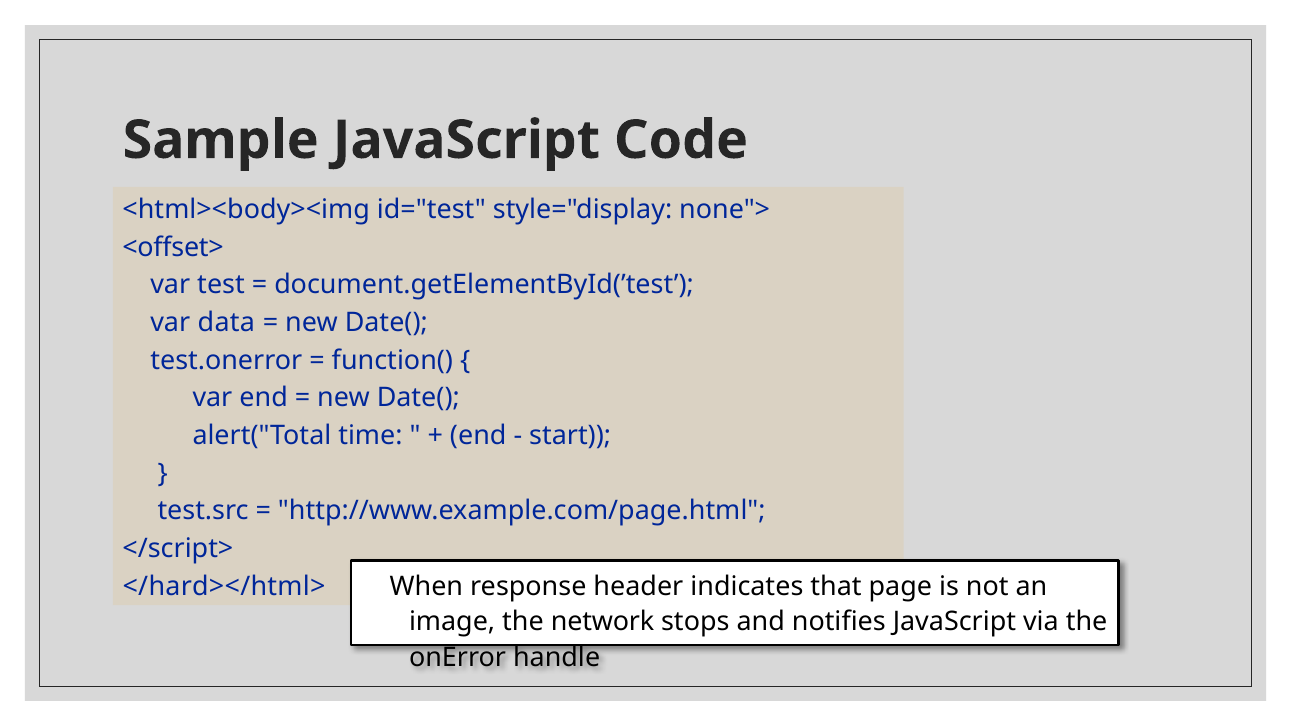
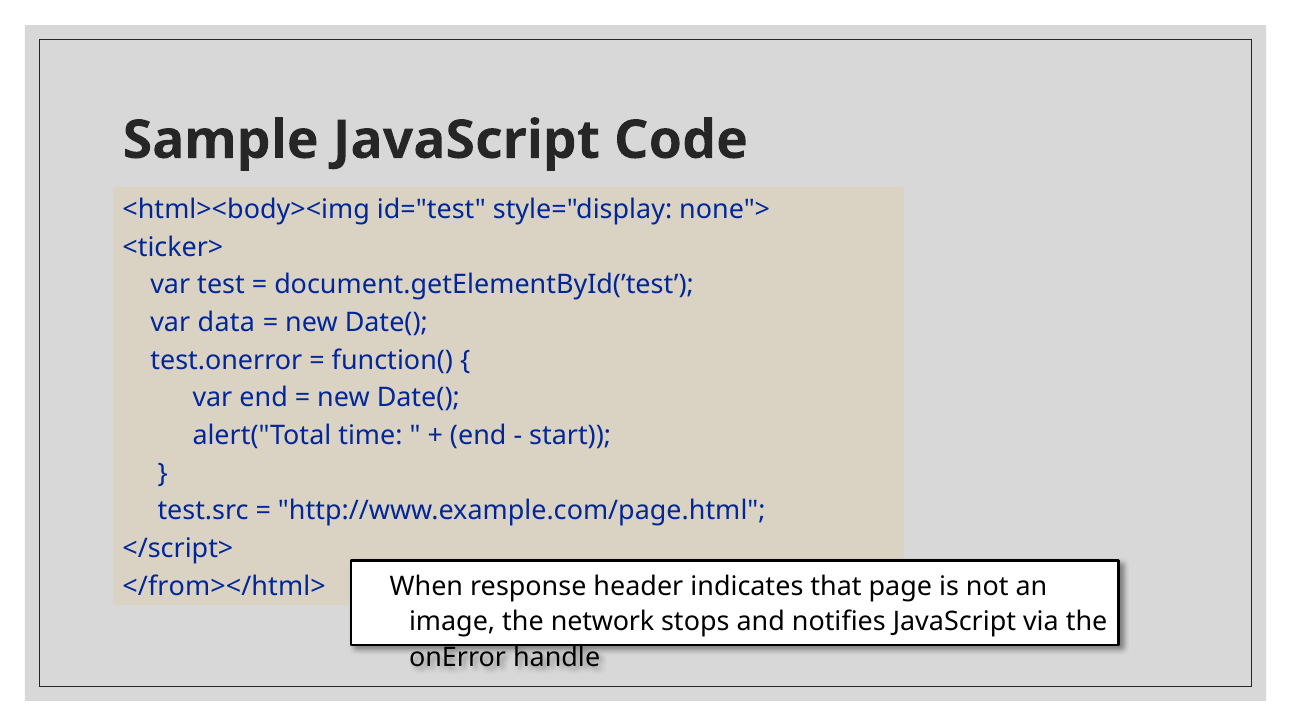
<offset>: <offset> -> <ticker> (173, 247)
</hard></html>: </hard></html> -> </from></html> (224, 586)
